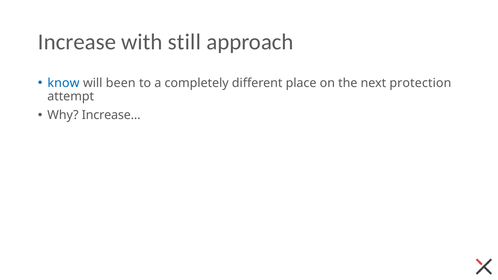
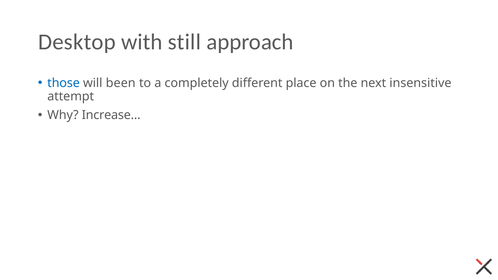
Increase: Increase -> Desktop (77, 42)
know: know -> those (64, 83)
protection: protection -> insensitive (420, 83)
